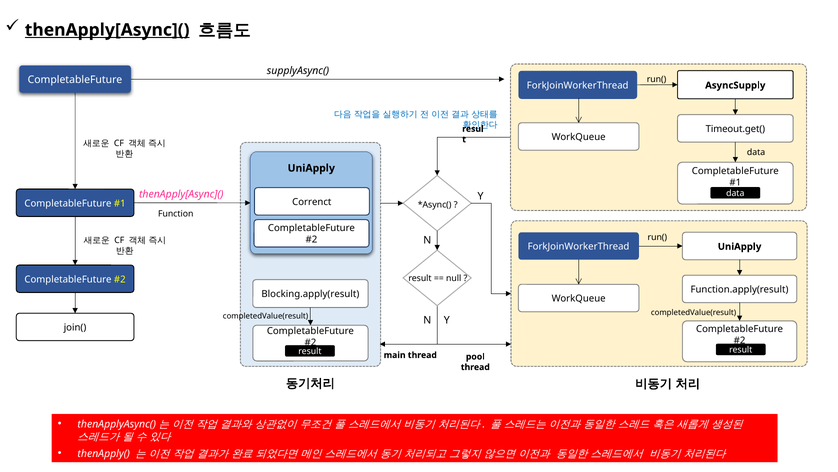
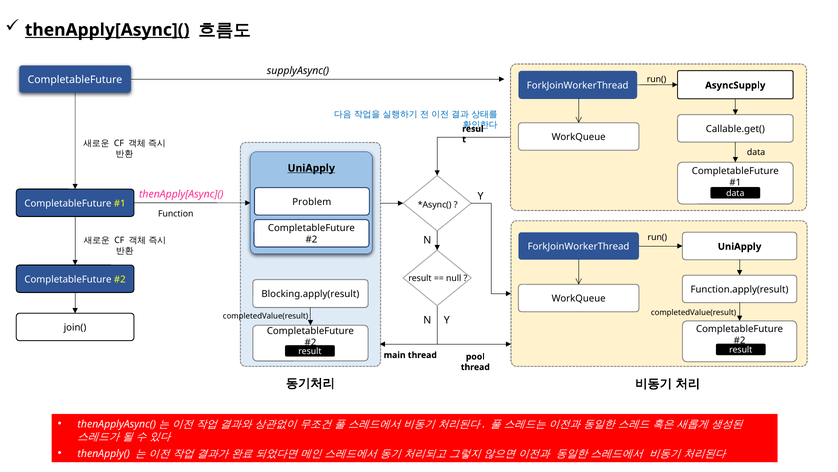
Timeout.get(: Timeout.get( -> Callable.get( (735, 129)
UniApply underline: none -> present (311, 168)
Correnct: Correnct -> Problem (312, 202)
